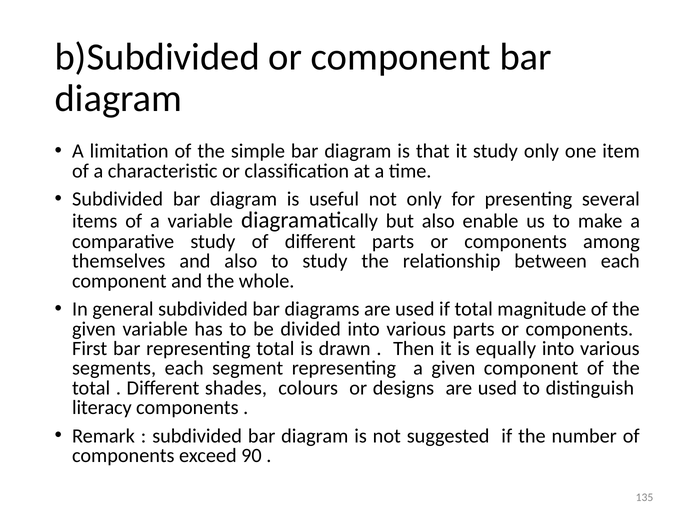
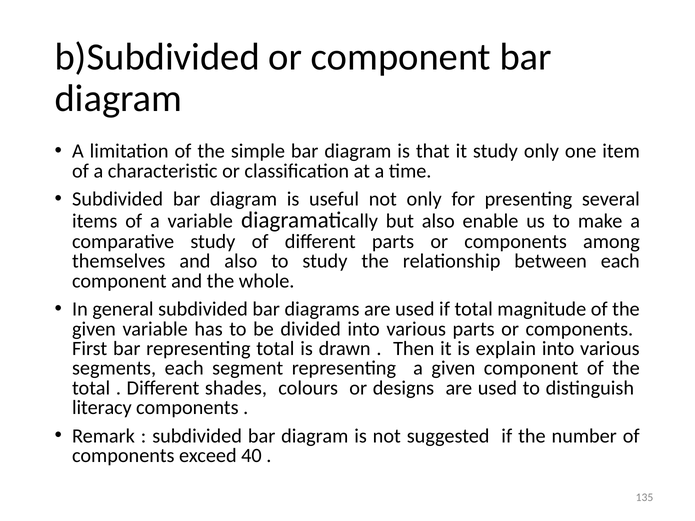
equally: equally -> explain (506, 349)
90: 90 -> 40 (251, 456)
